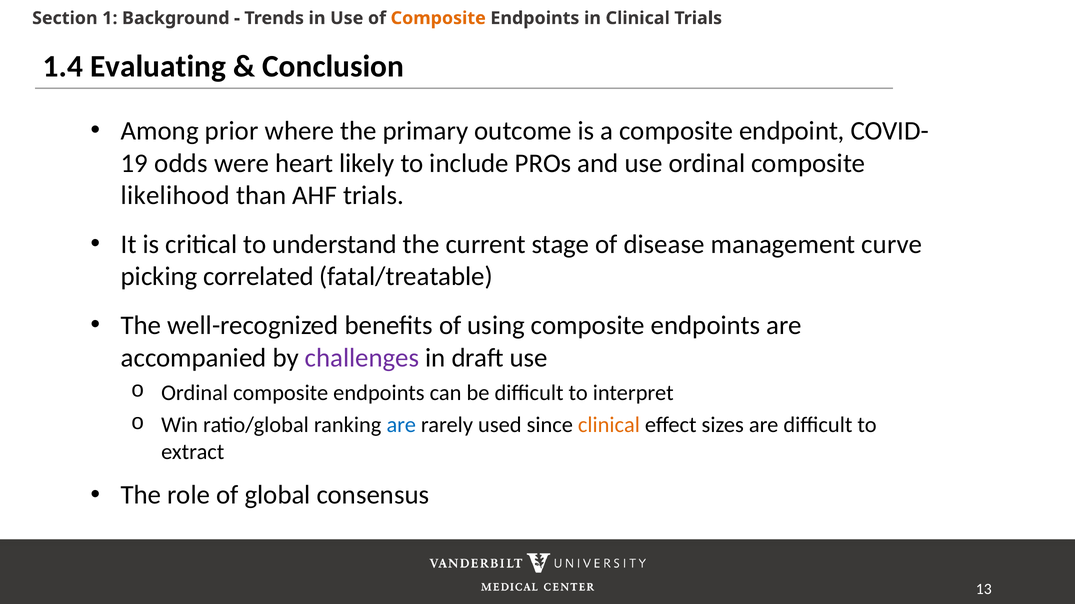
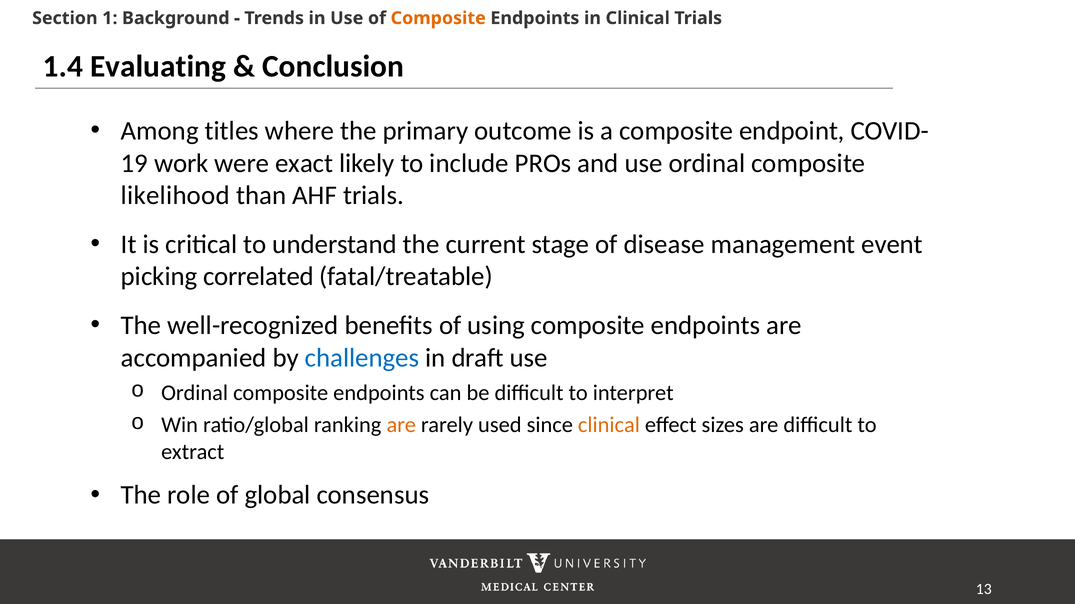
prior: prior -> titles (232, 131)
odds: odds -> work (181, 163)
heart: heart -> exact (304, 163)
curve: curve -> event (892, 245)
challenges colour: purple -> blue (362, 358)
are colour: blue -> orange (401, 426)
